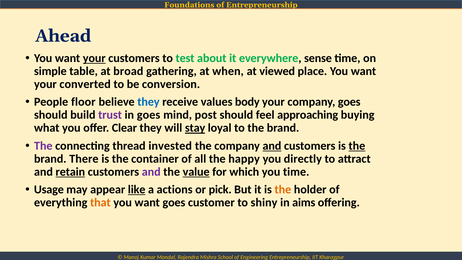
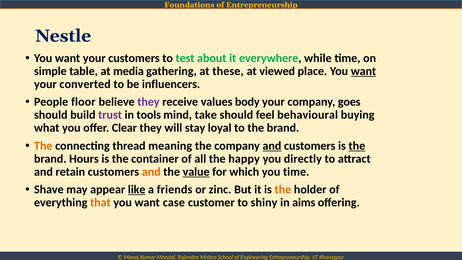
Ahead: Ahead -> Nestle (63, 36)
your underline: present -> none (94, 58)
sense: sense -> while (318, 58)
broad: broad -> media (128, 71)
when: when -> these (228, 71)
want underline: none -> present (363, 71)
conversion: conversion -> influencers (171, 84)
they colour: blue -> purple (148, 102)
in goes: goes -> tools (149, 115)
post: post -> take (206, 115)
approaching: approaching -> behavioural (308, 115)
stay underline: present -> none (195, 128)
The colour: purple -> orange (43, 146)
invested: invested -> meaning (170, 146)
There: There -> Hours (84, 159)
retain underline: present -> none (70, 172)
and colour: purple -> orange (151, 172)
Usage: Usage -> Shave (49, 189)
actions: actions -> friends (175, 189)
pick: pick -> zinc (220, 189)
want goes: goes -> case (174, 202)
